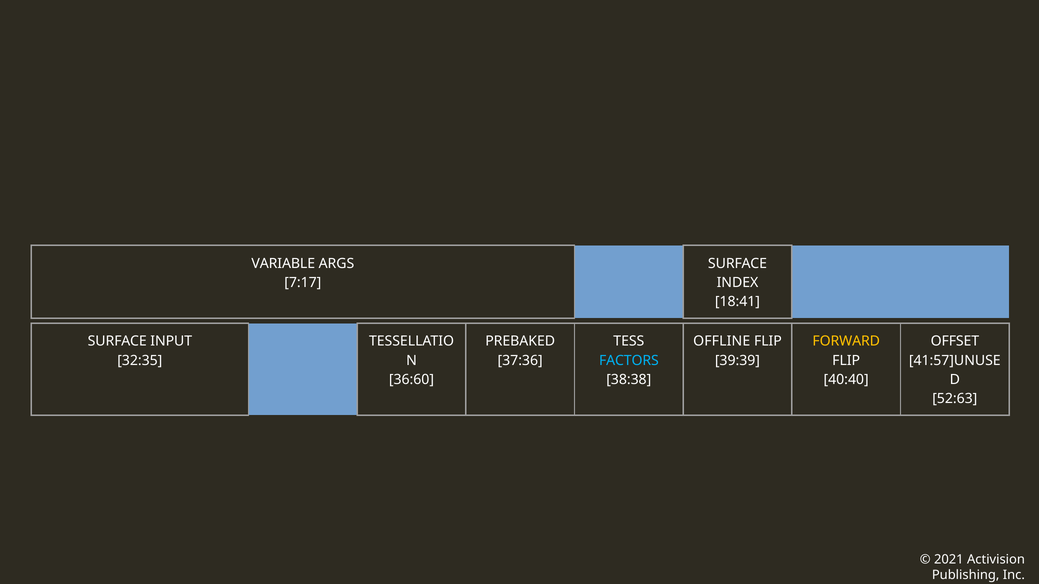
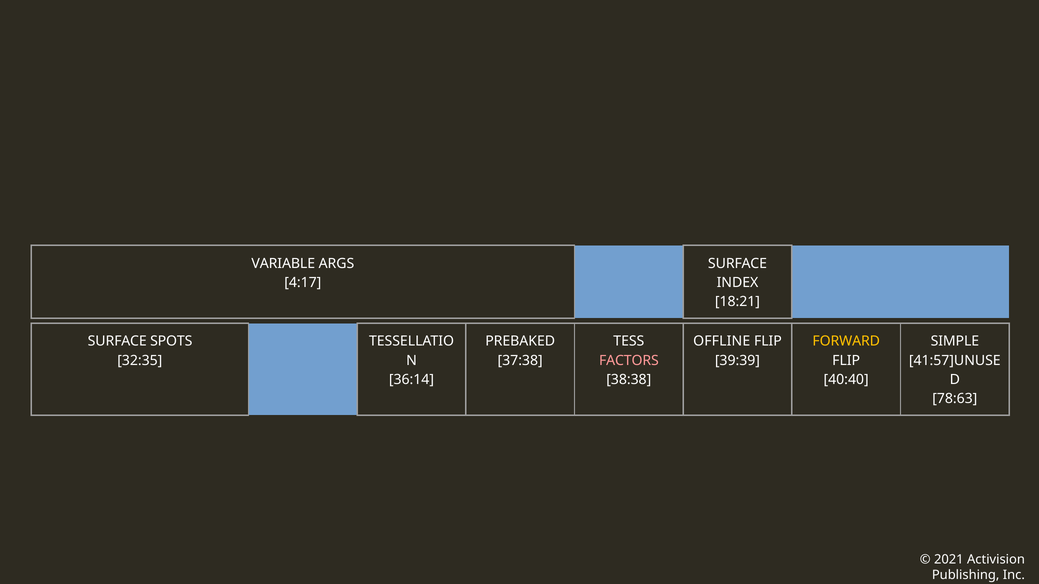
7:17: 7:17 -> 4:17 (303, 283)
18:41: 18:41 -> 18:21 (737, 302)
INPUT: INPUT -> SPOTS (171, 342)
OFFSET: OFFSET -> SIMPLE (955, 342)
37:36: 37:36 -> 37:38 (520, 361)
FACTORS colour: light blue -> pink (629, 361)
36:60: 36:60 -> 36:14 (411, 380)
52:63: 52:63 -> 78:63 (955, 399)
